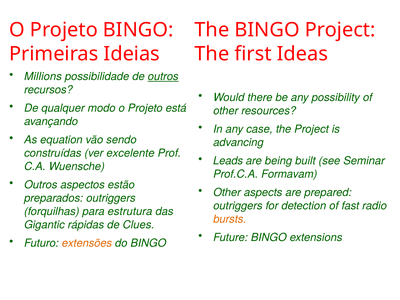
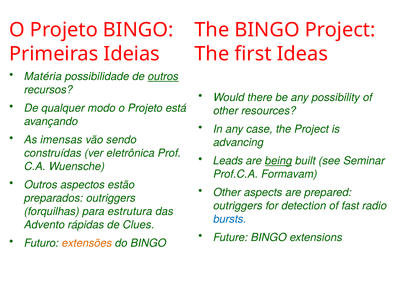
Millions: Millions -> Matéria (43, 77)
equation: equation -> imensas (61, 140)
excelente: excelente -> eletrônica (131, 153)
being underline: none -> present (279, 161)
bursts colour: orange -> blue (230, 219)
Gigantic: Gigantic -> Advento (44, 225)
